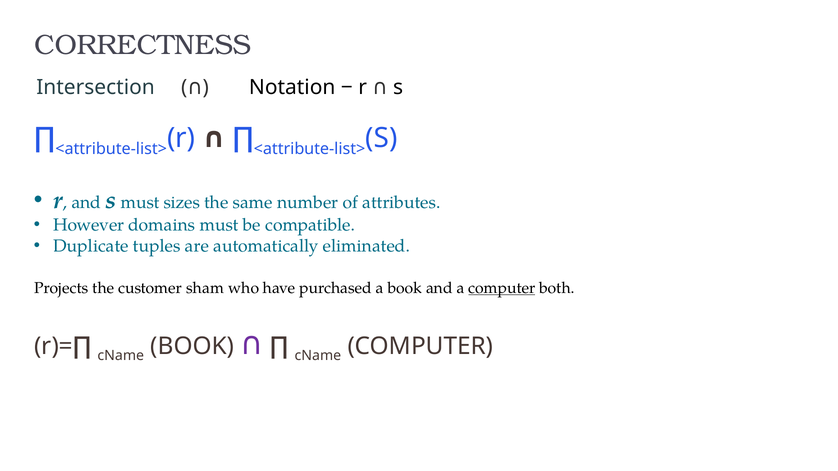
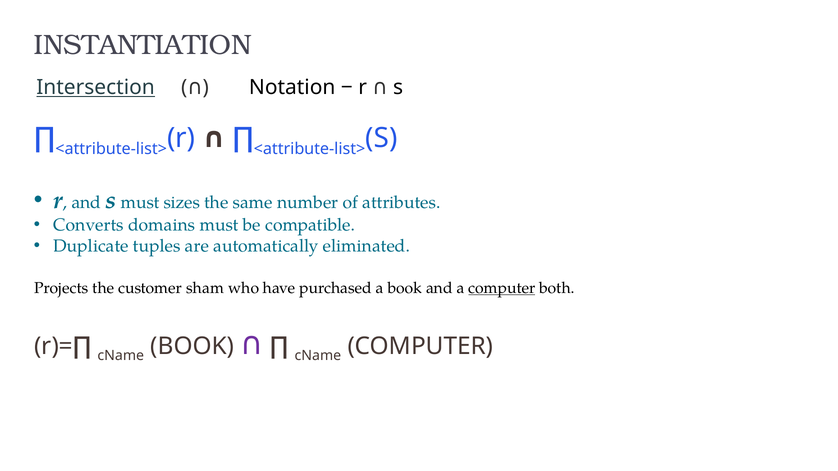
CORRECTNESS: CORRECTNESS -> INSTANTIATION (143, 45)
Intersection underline: none -> present (96, 88)
However: However -> Converts (89, 225)
